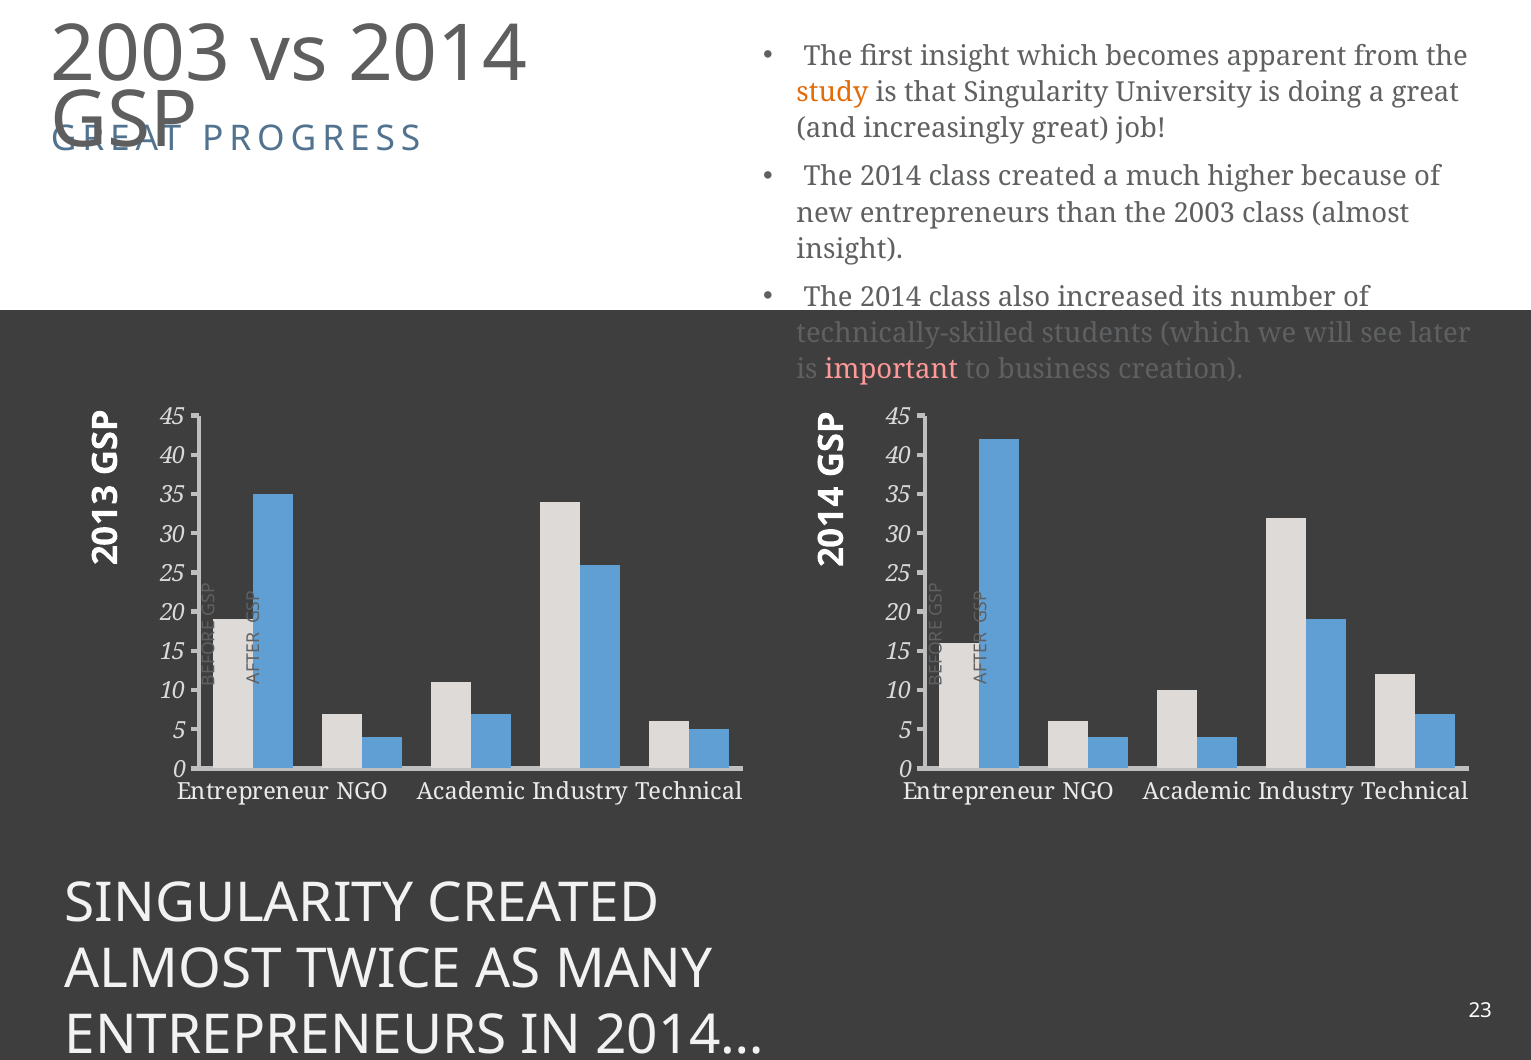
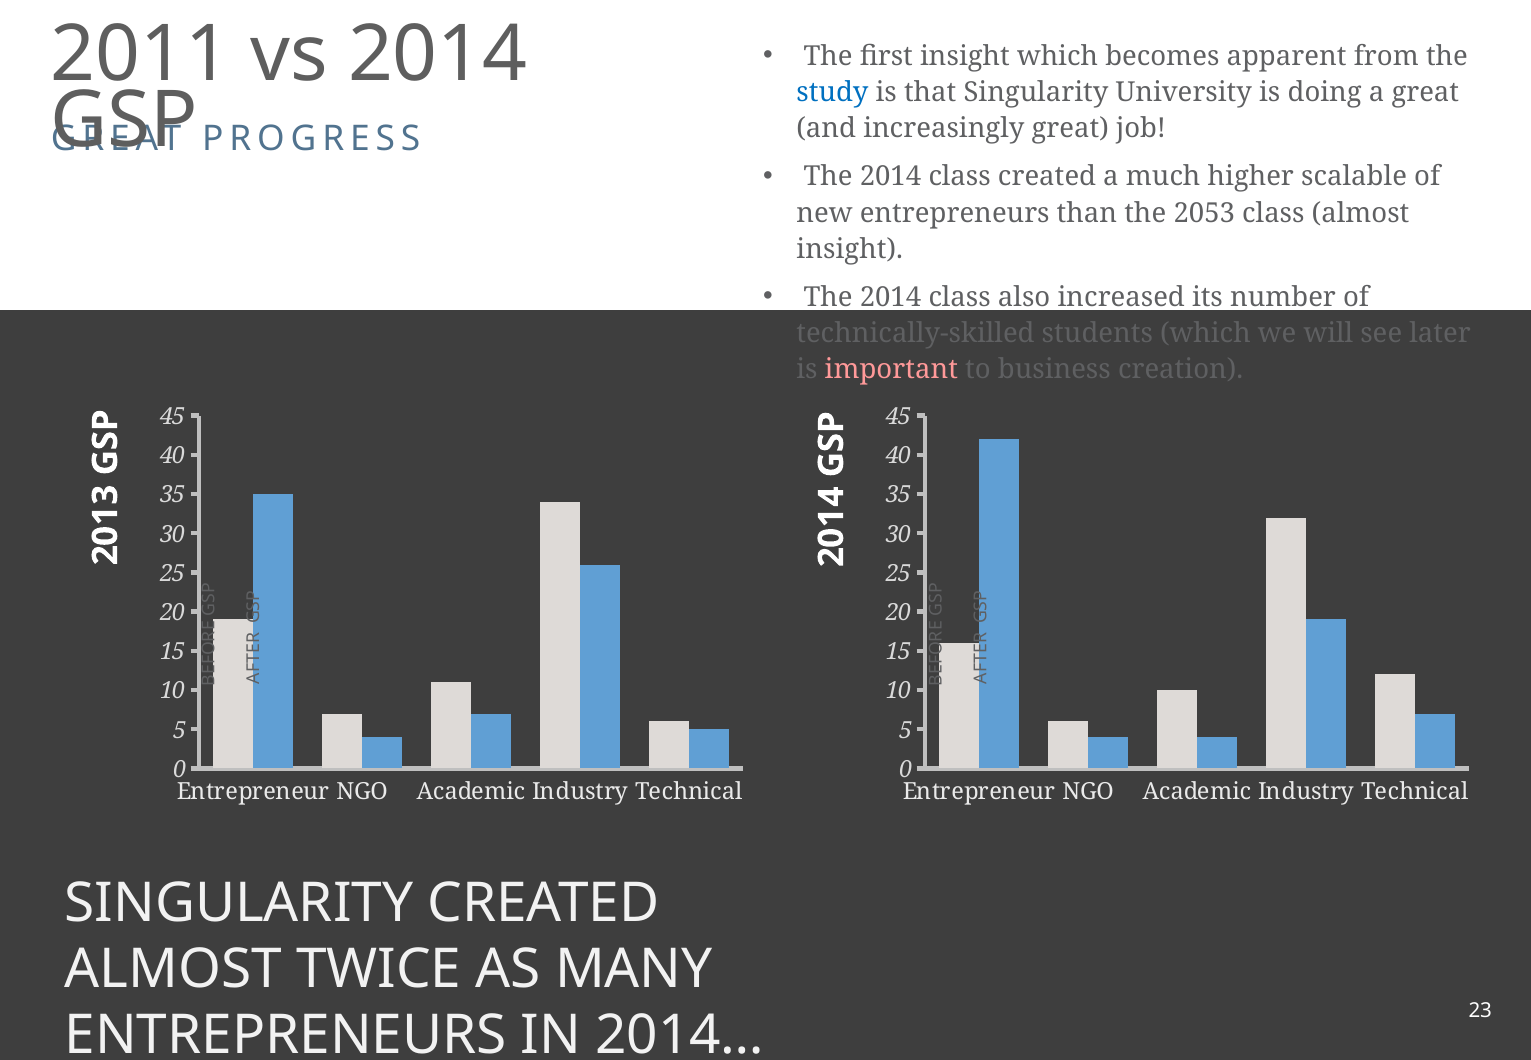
2003: 2003 -> 2011 (141, 55)
study colour: orange -> blue (832, 92)
because: because -> scalable (1354, 177)
the 2003: 2003 -> 2053 (1204, 213)
